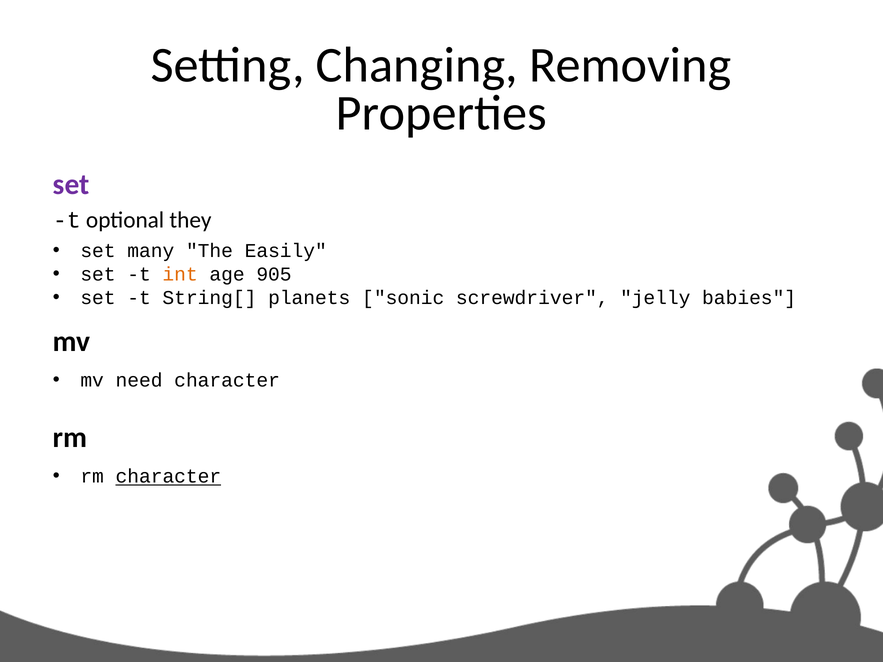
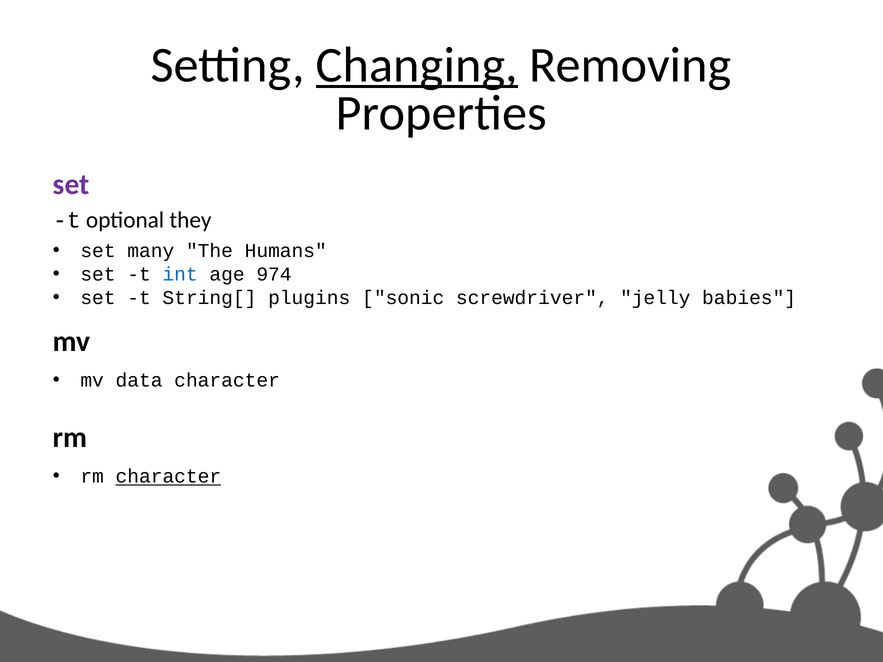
Changing underline: none -> present (417, 65)
Easily: Easily -> Humans (286, 251)
int colour: orange -> blue (180, 274)
905: 905 -> 974 (274, 274)
planets: planets -> plugins (309, 298)
need: need -> data (139, 380)
